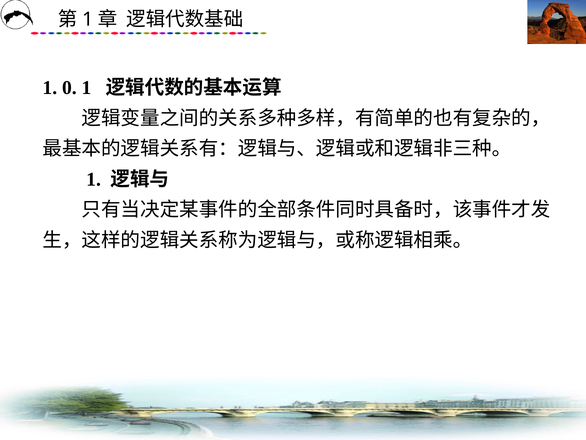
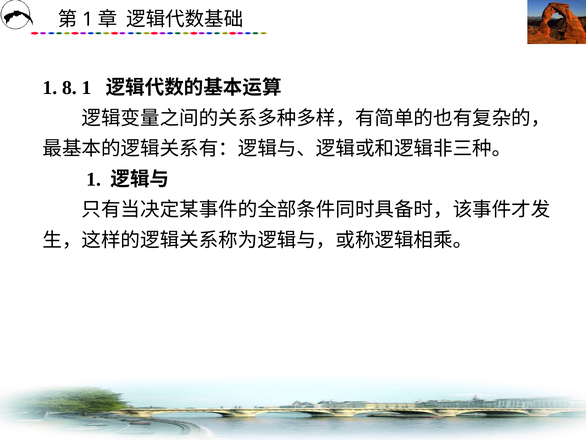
0: 0 -> 8 (69, 88)
